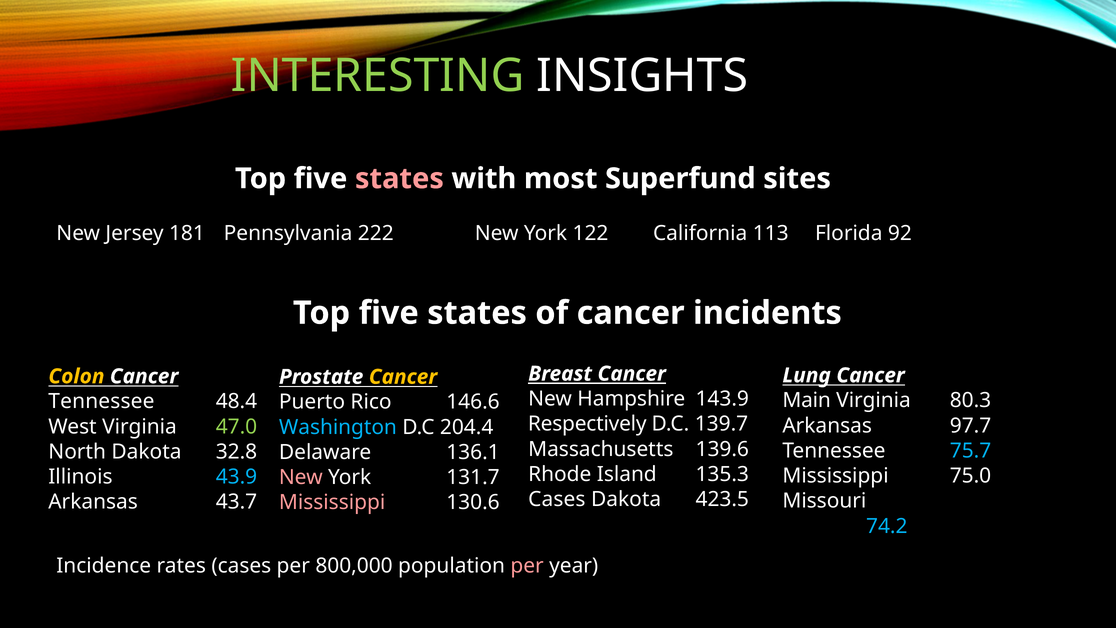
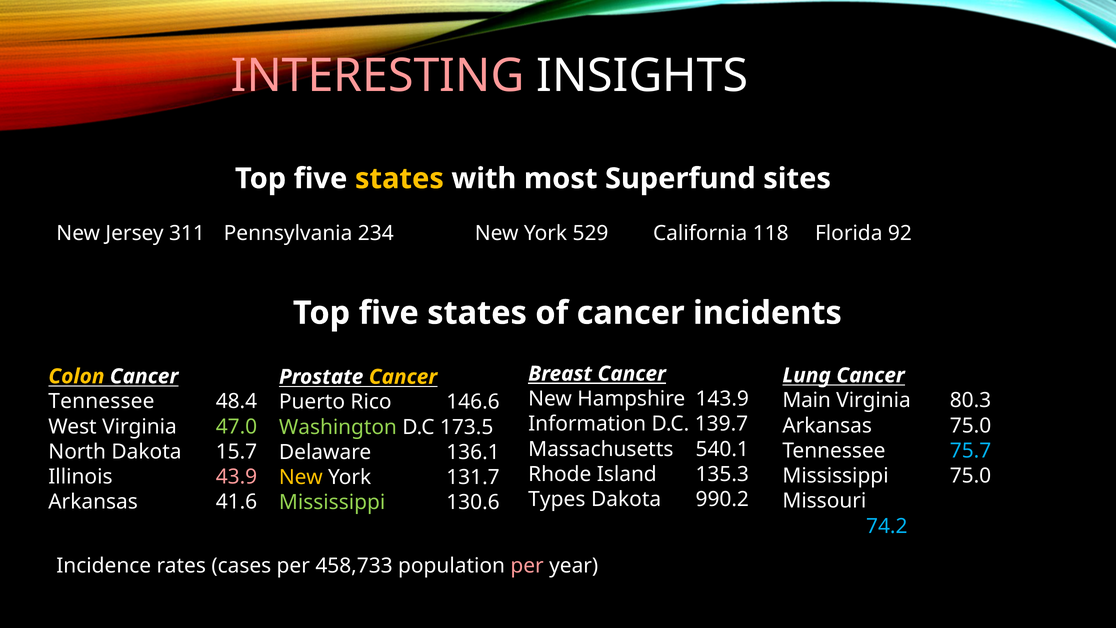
INTERESTING colour: light green -> pink (378, 76)
states colour: pink -> yellow (399, 179)
181: 181 -> 311 (187, 233)
222: 222 -> 234 (376, 233)
122: 122 -> 529 (590, 233)
113: 113 -> 118 (771, 233)
Respectively: Respectively -> Information (587, 424)
Arkansas 97.7: 97.7 -> 75.0 (971, 425)
Washington colour: light blue -> light green (338, 427)
204.4: 204.4 -> 173.5 (467, 427)
139.6: 139.6 -> 540.1 (722, 449)
32.8: 32.8 -> 15.7 (236, 452)
43.9 colour: light blue -> pink (236, 477)
New colour: pink -> yellow (301, 477)
Cases: Cases -> Types (557, 499)
423.5: 423.5 -> 990.2 (722, 499)
43.7: 43.7 -> 41.6 (236, 502)
Mississippi colour: pink -> light green (332, 502)
800,000: 800,000 -> 458,733 (354, 566)
